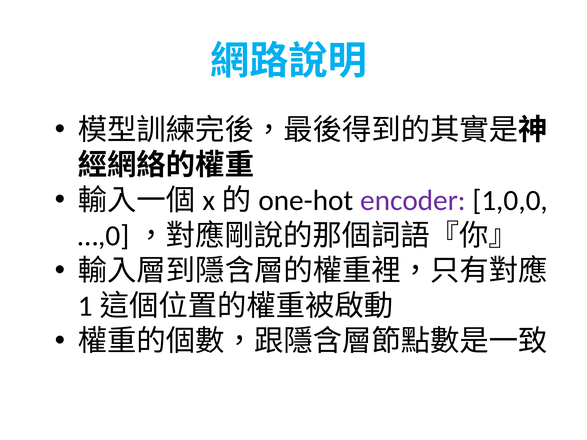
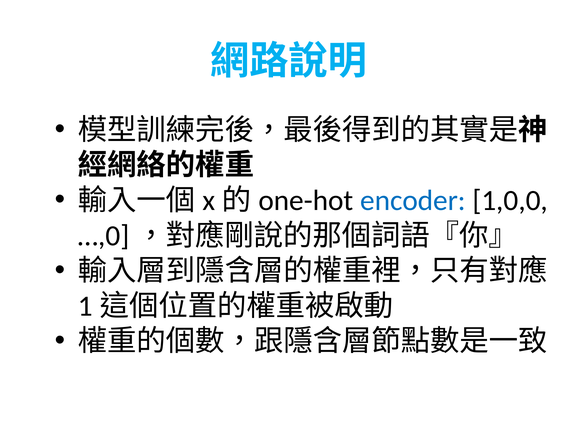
encoder colour: purple -> blue (413, 201)
